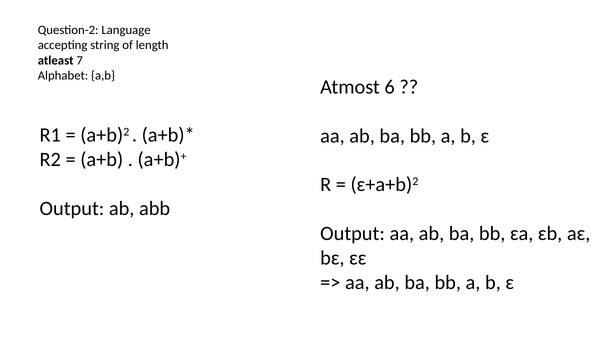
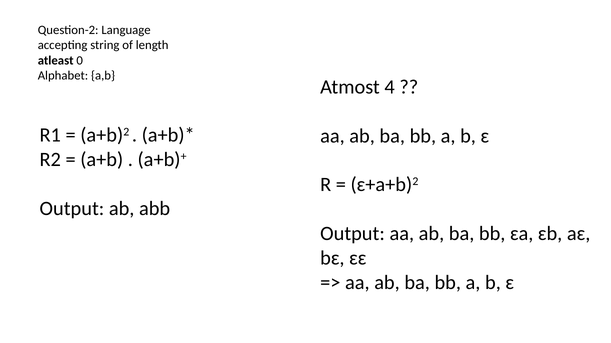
7: 7 -> 0 (80, 61)
6: 6 -> 4 (390, 87)
